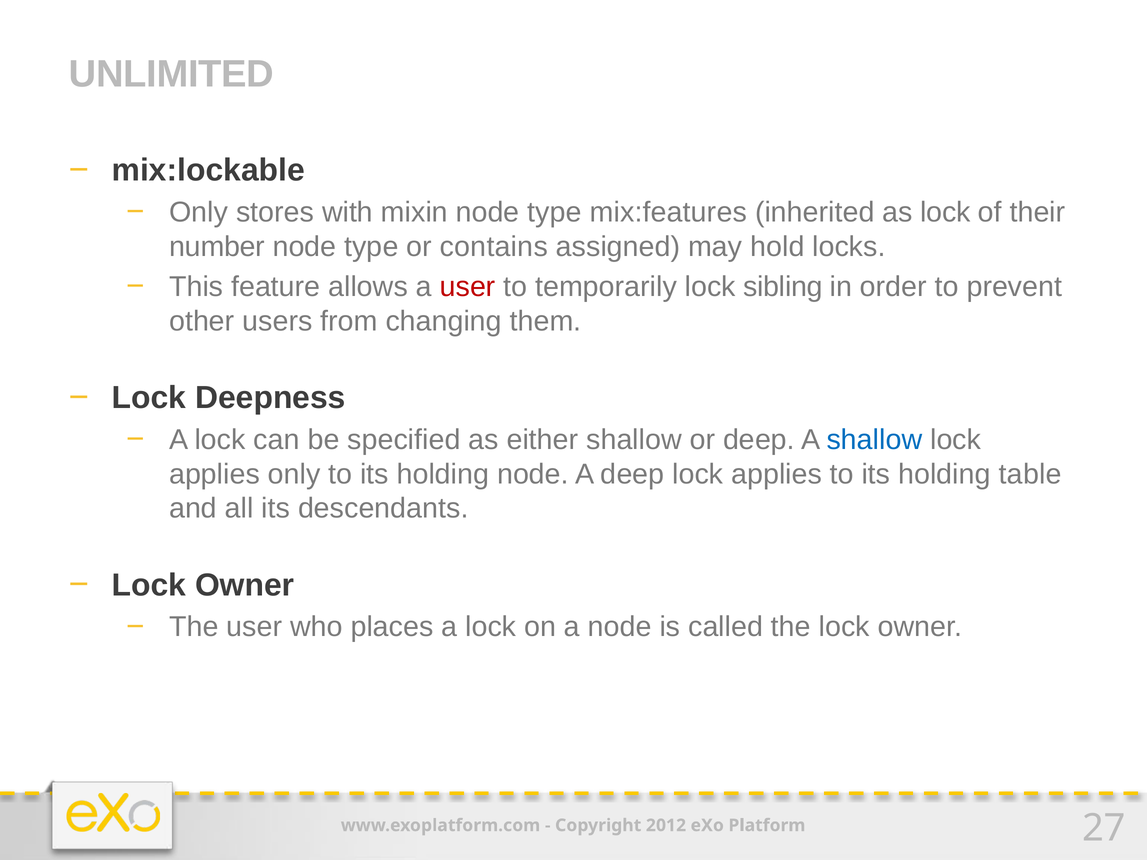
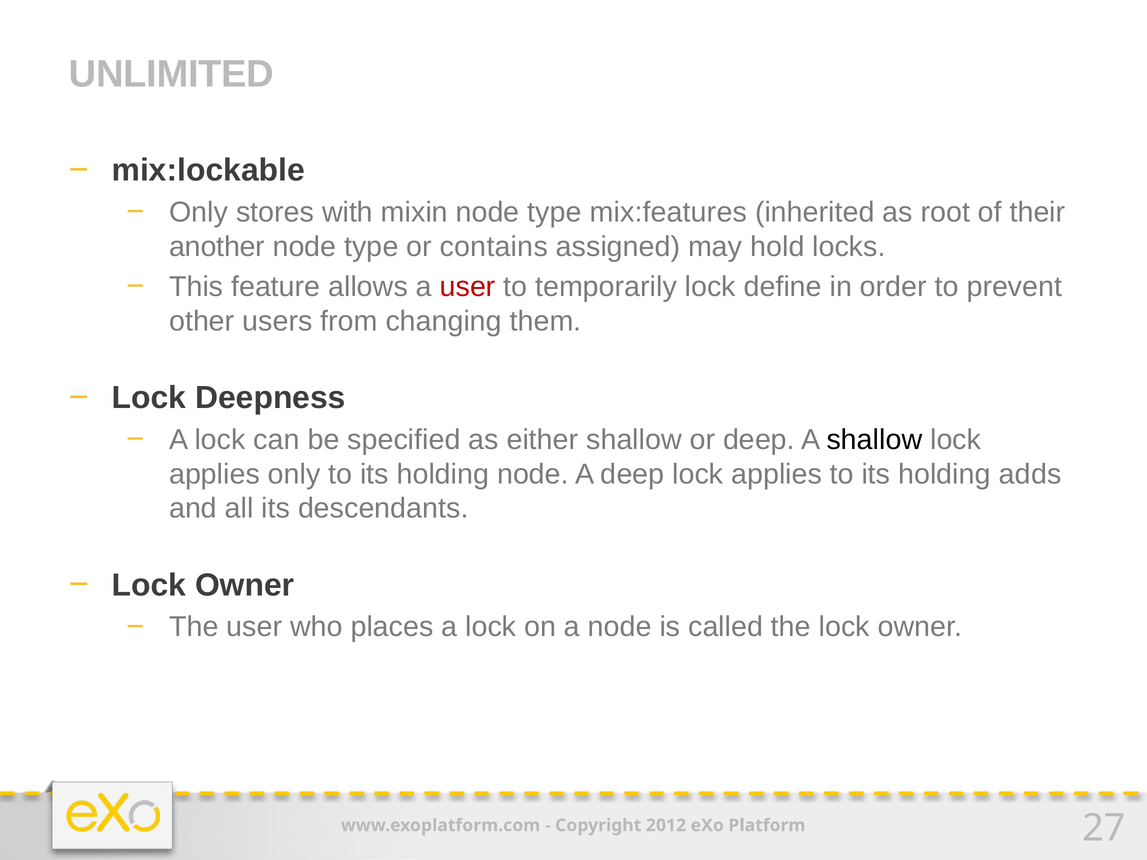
as lock: lock -> root (945, 212)
number: number -> another (217, 247)
sibling: sibling -> define (783, 287)
shallow colour: blue -> black (874, 440)
table: table -> adds (1030, 474)
